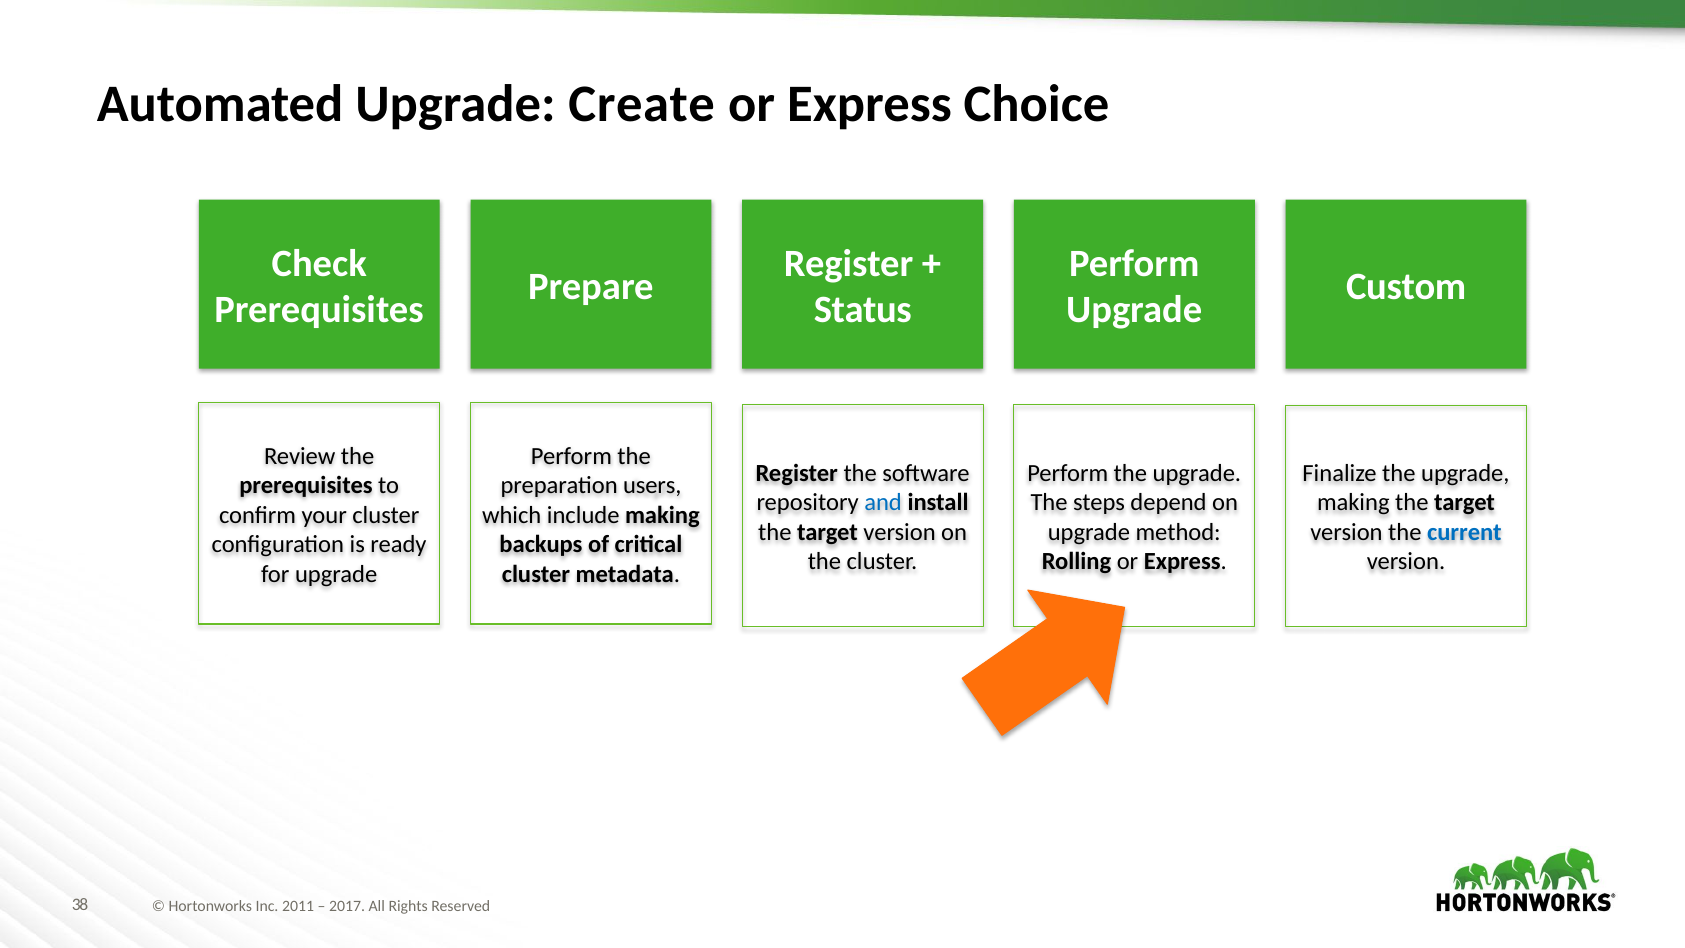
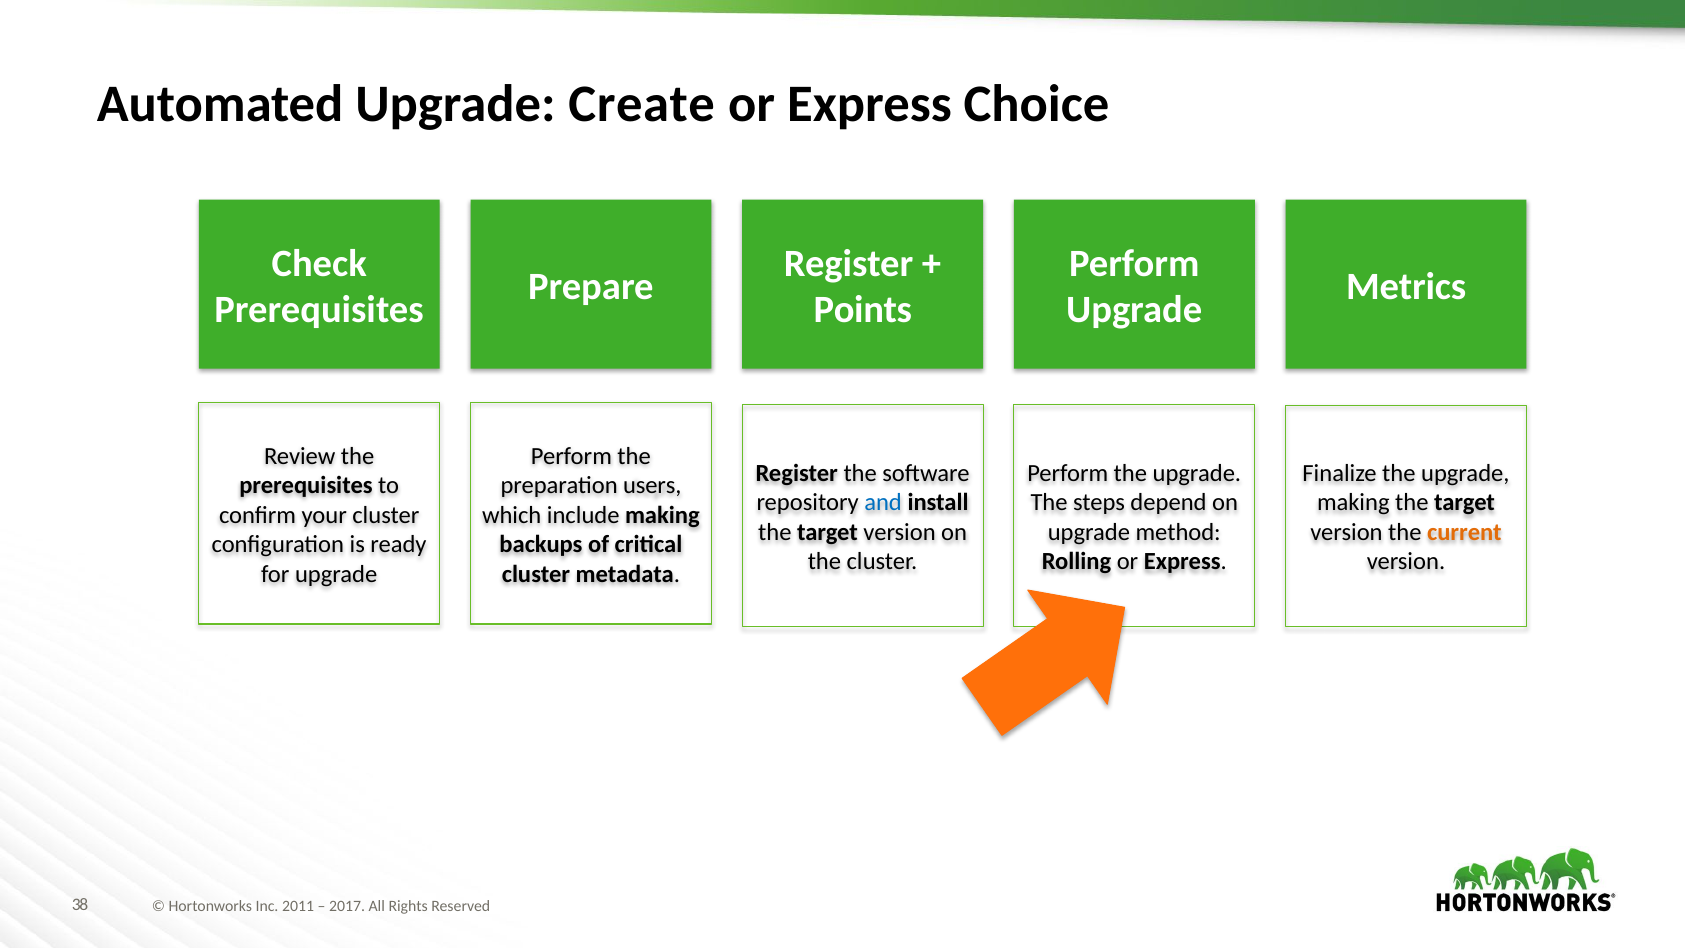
Custom: Custom -> Metrics (1406, 287)
Status: Status -> Points (863, 310)
current colour: blue -> orange (1464, 532)
